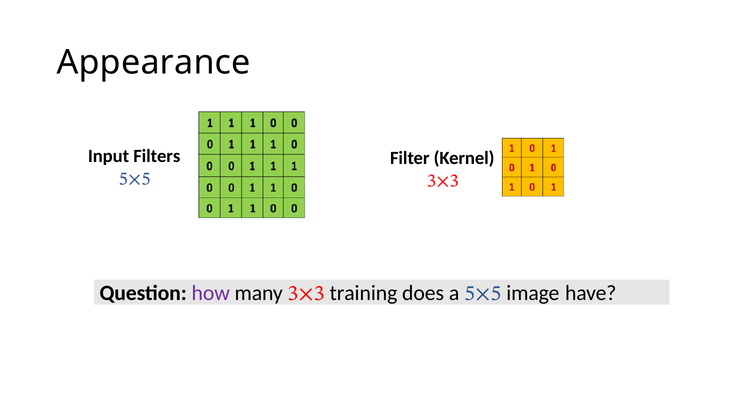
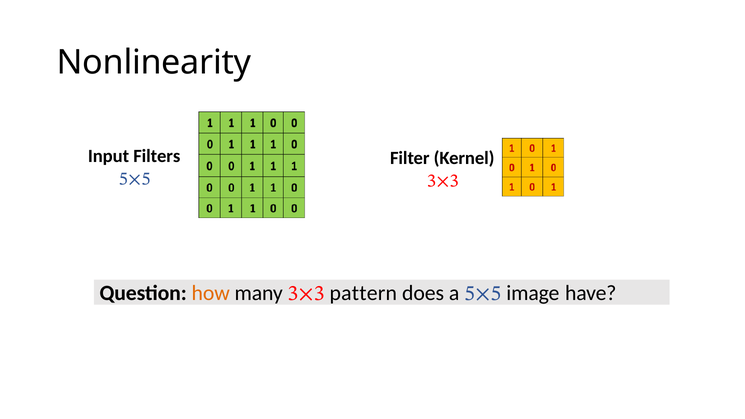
Appearance: Appearance -> Nonlinearity (154, 63)
how colour: purple -> orange (211, 293)
training: training -> pattern (363, 293)
